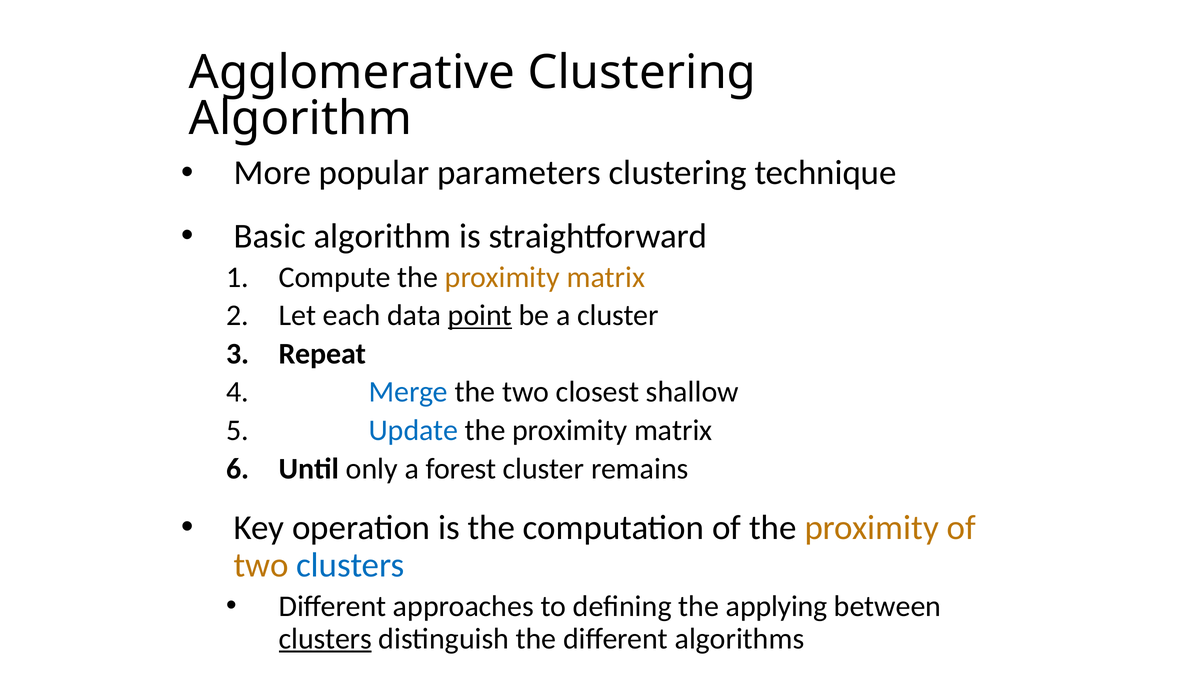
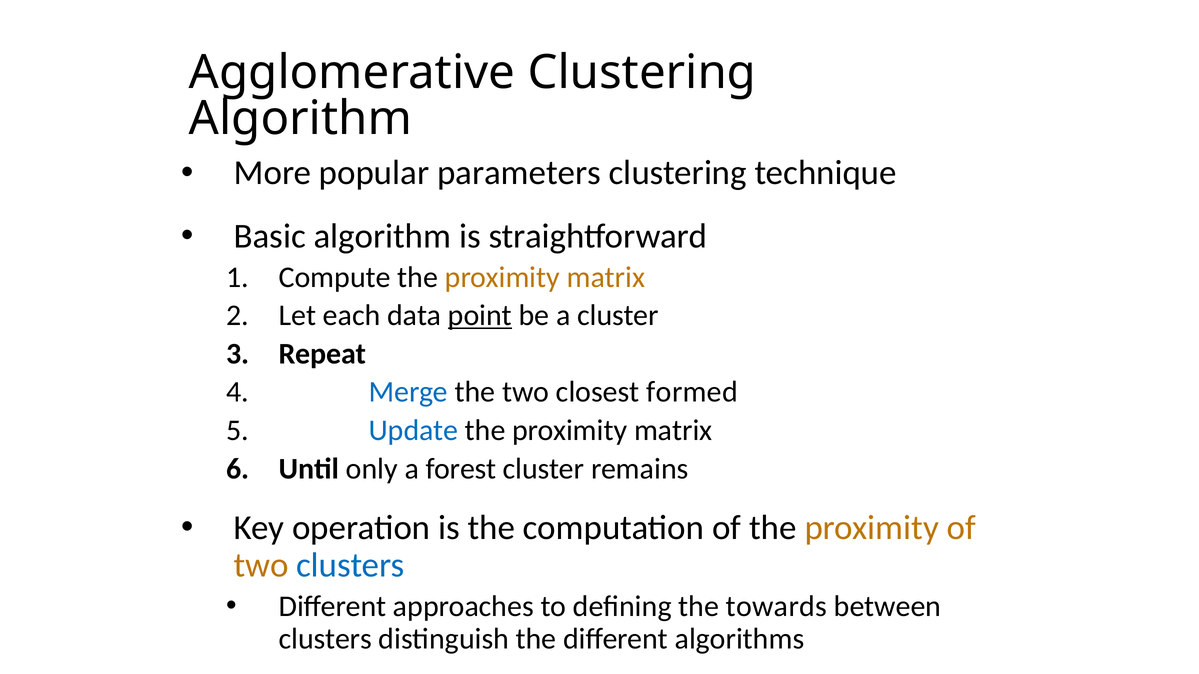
shallow: shallow -> formed (692, 392)
applying: applying -> towards (776, 607)
clusters underline: present -> none (325, 639)
